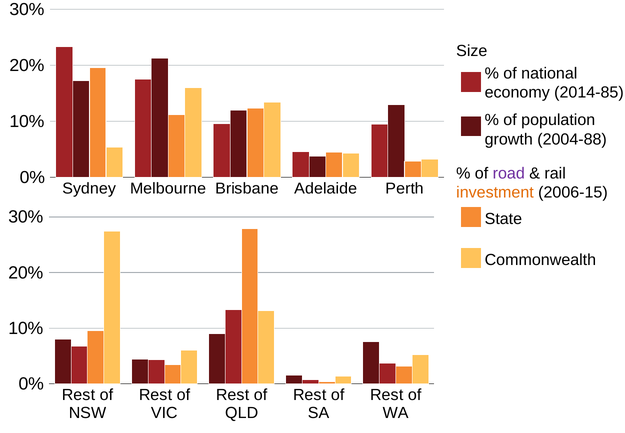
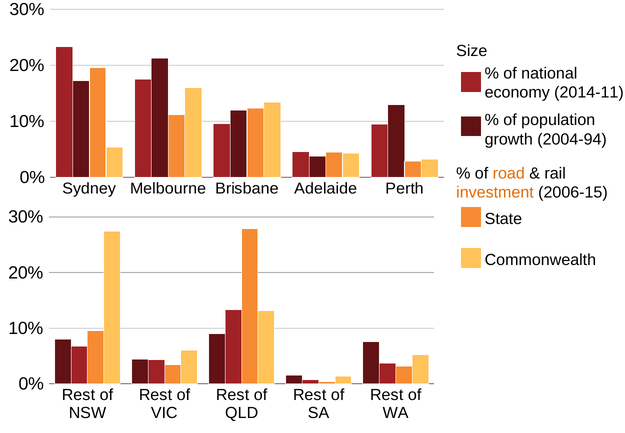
2014-85: 2014-85 -> 2014-11 (589, 93)
2004-88: 2004-88 -> 2004-94 (572, 139)
road colour: purple -> orange (509, 173)
